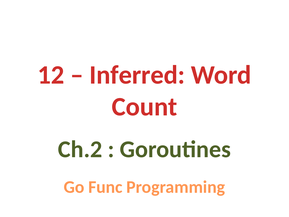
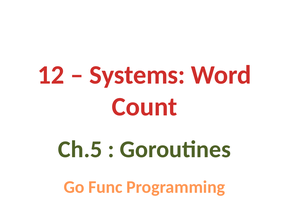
Inferred: Inferred -> Systems (137, 75)
Ch.2: Ch.2 -> Ch.5 (80, 149)
